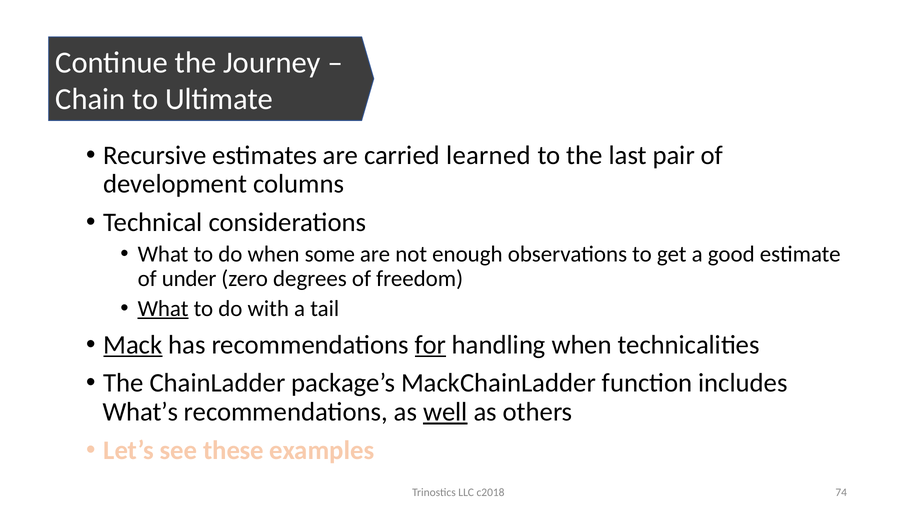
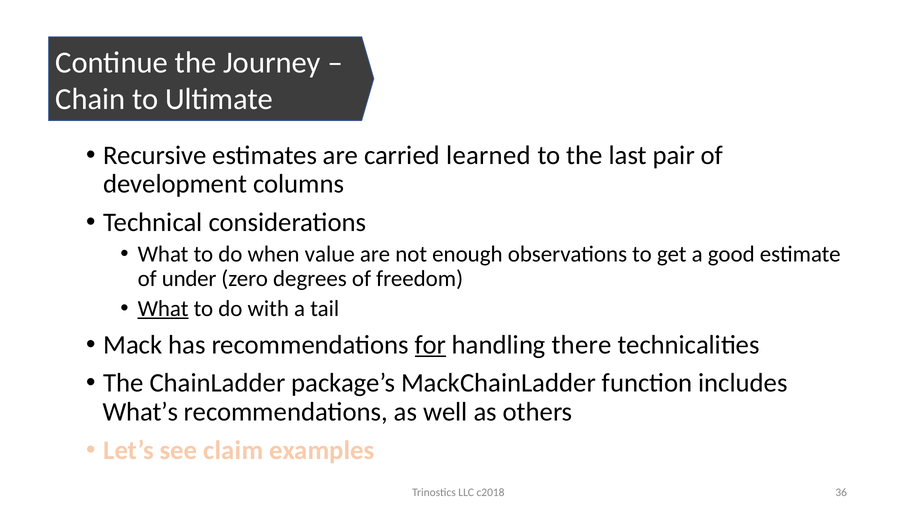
some: some -> value (330, 254)
Mack underline: present -> none (133, 345)
handling when: when -> there (581, 345)
well underline: present -> none (445, 412)
these: these -> claim (233, 450)
74: 74 -> 36 (841, 492)
